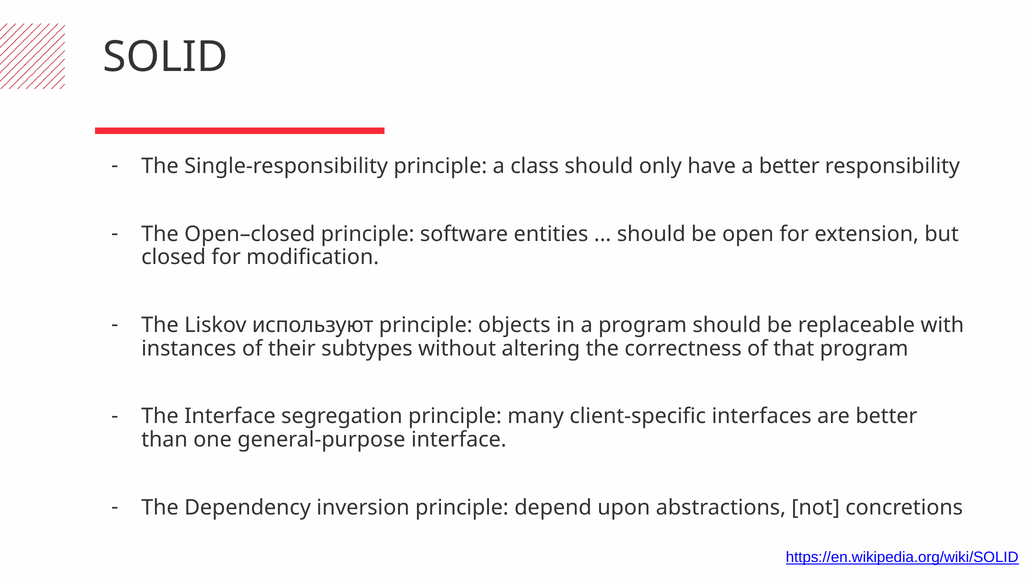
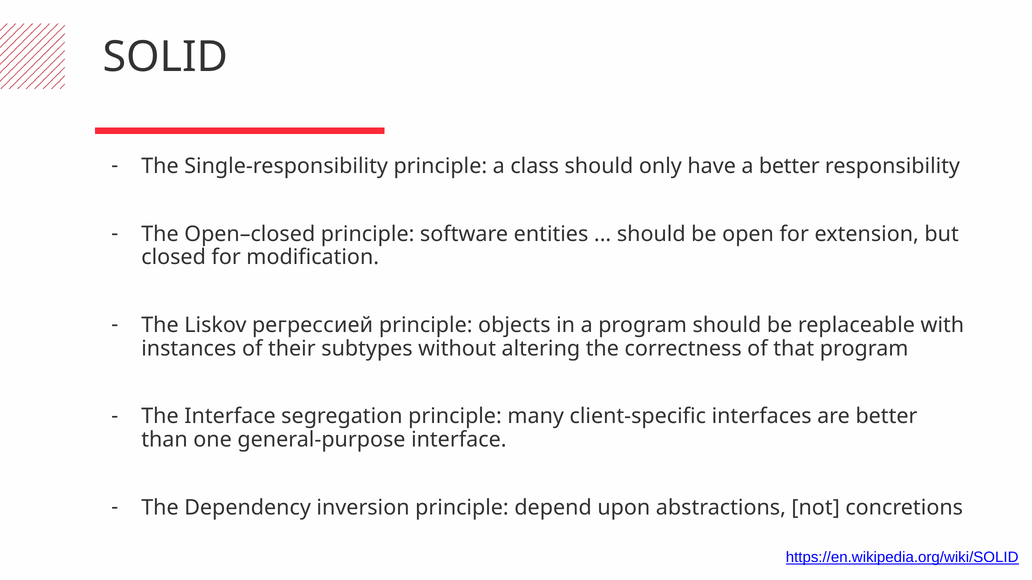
используют: используют -> регрессией (313, 326)
